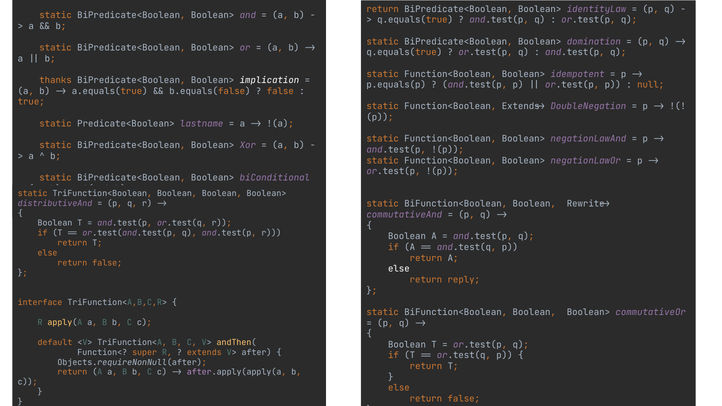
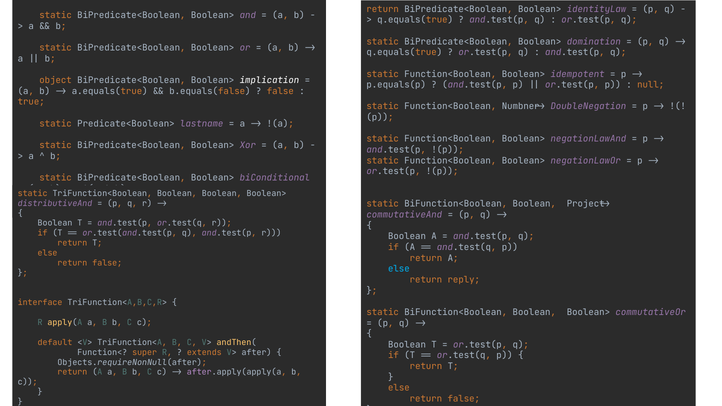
thanks: thanks -> object (56, 80)
Extends>: Extends> -> Numbner> (523, 107)
Rewrite>: Rewrite> -> Project> (588, 204)
else colour: white -> light blue (399, 269)
